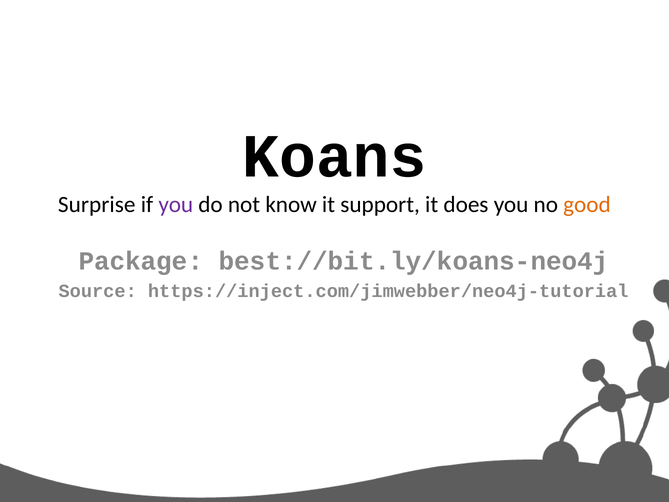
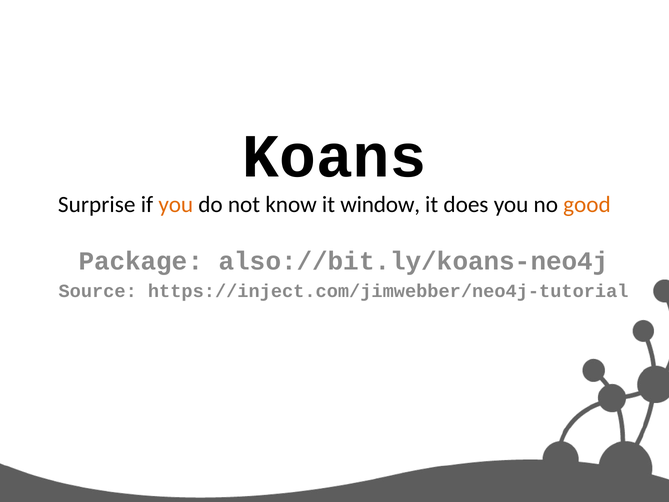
you colour: purple -> orange (176, 204)
support: support -> window (380, 204)
best://bit.ly/koans-neo4j: best://bit.ly/koans-neo4j -> also://bit.ly/koans-neo4j (414, 261)
